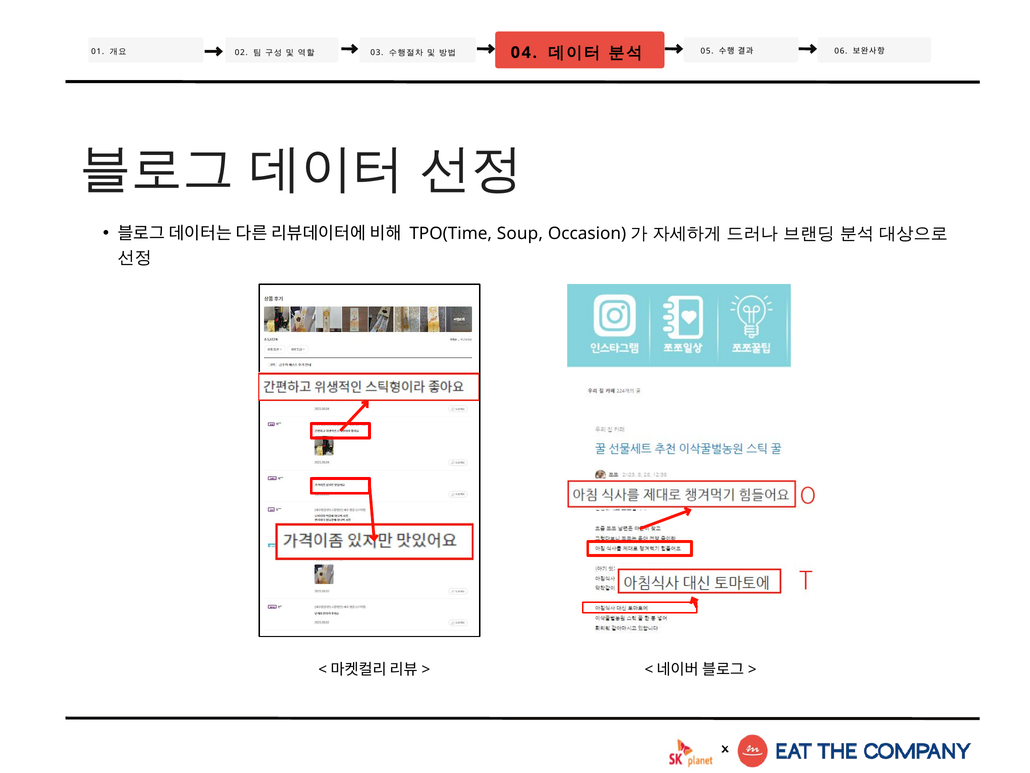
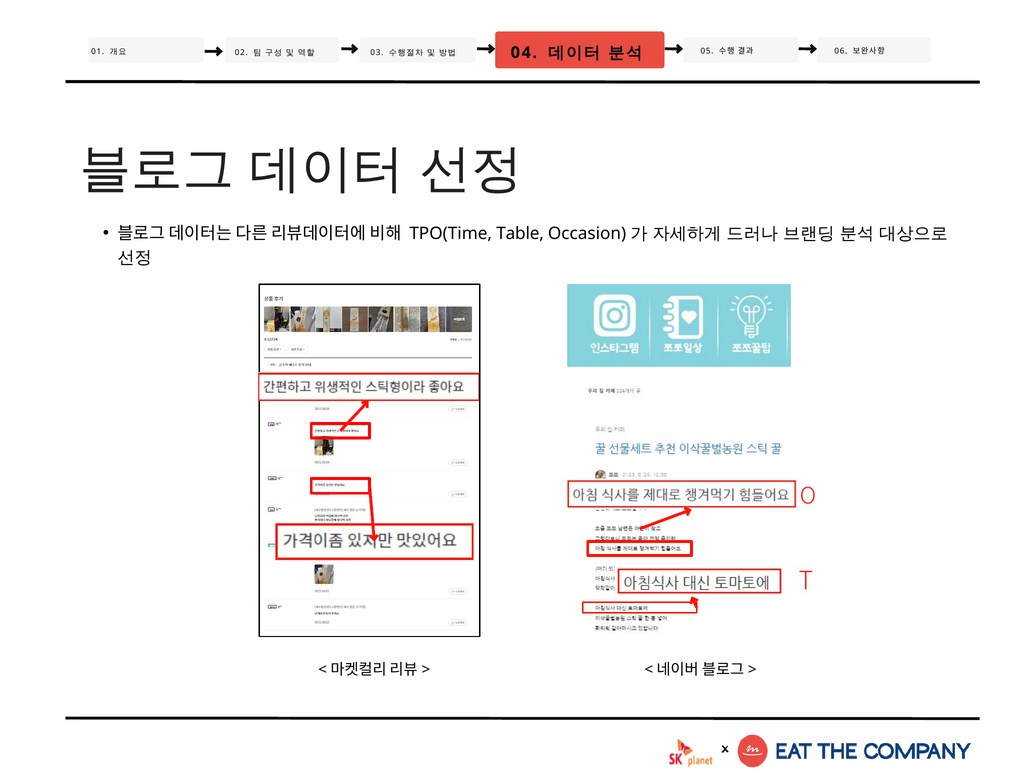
Soup: Soup -> Table (520, 234)
